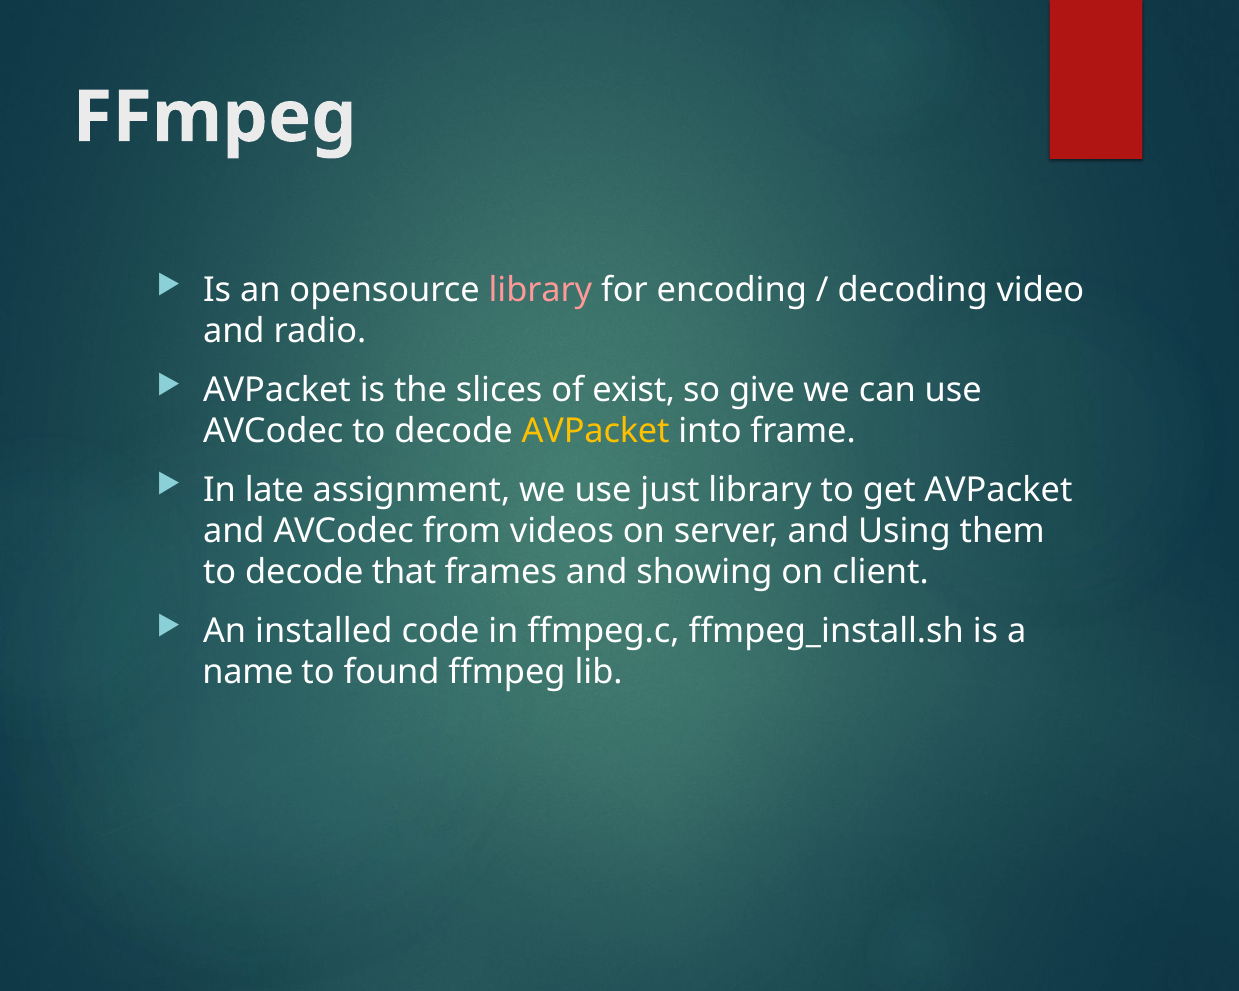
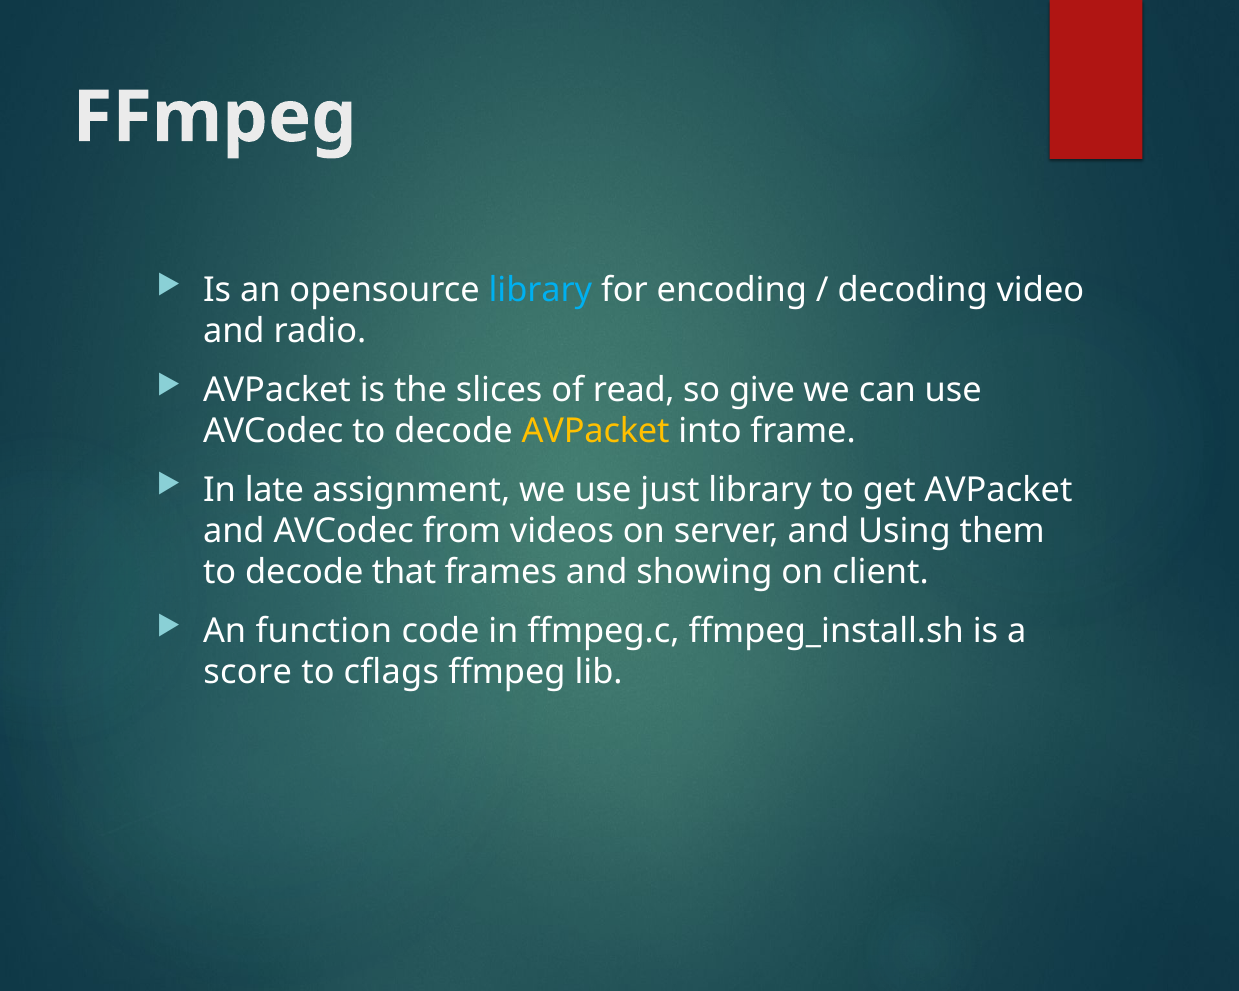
library colour: pink -> light blue (540, 290)
exist: exist -> read (634, 390)
installed: installed -> function (324, 631)
name: name -> score (248, 672)
found: found -> cflags (391, 672)
